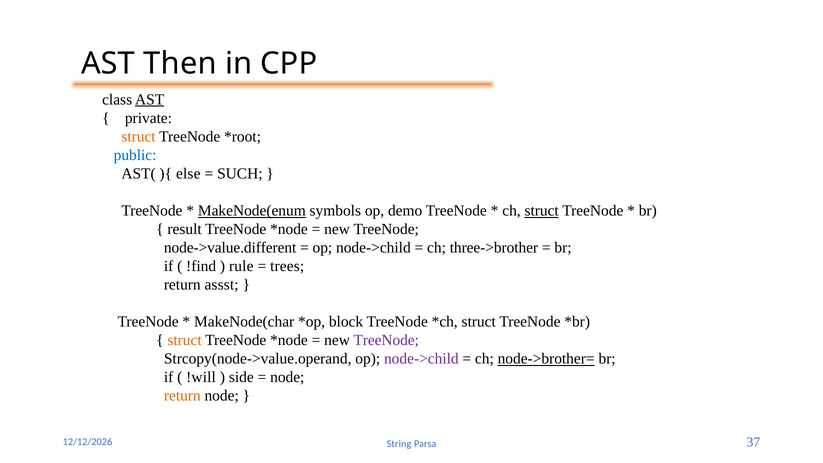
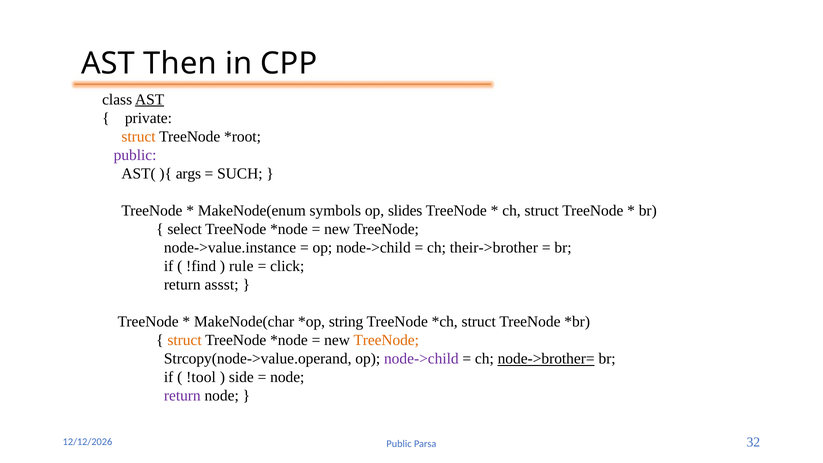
public colour: blue -> purple (135, 155)
else: else -> args (188, 174)
MakeNode(enum underline: present -> none (252, 211)
demo: demo -> slides (405, 211)
struct underline: present -> none (542, 211)
result: result -> select (185, 229)
node->value.different: node->value.different -> node->value.instance (230, 248)
three->brother: three->brother -> their->brother (494, 248)
trees: trees -> click (287, 266)
block: block -> string (346, 322)
TreeNode colour: purple -> orange (386, 340)
!will: !will -> !tool (201, 377)
return colour: orange -> purple (182, 396)
String: String -> Public (399, 444)
37: 37 -> 32 (753, 442)
